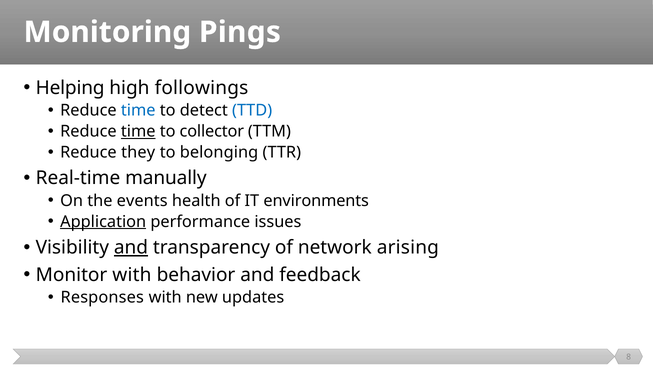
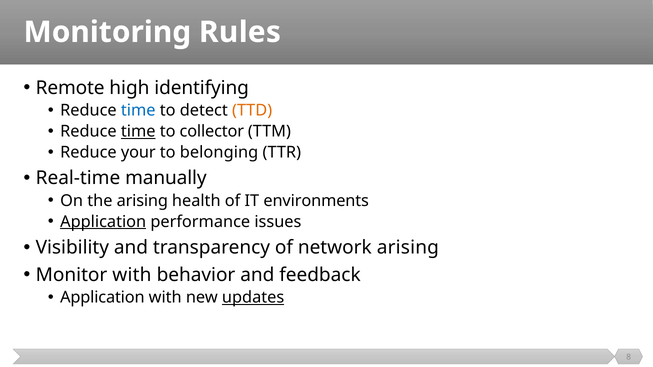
Pings: Pings -> Rules (240, 32)
Helping: Helping -> Remote (70, 88)
followings: followings -> identifying (202, 88)
TTD colour: blue -> orange (252, 110)
they: they -> your (138, 152)
the events: events -> arising (142, 201)
and underline: present -> none (131, 248)
Responses: Responses -> Application (102, 298)
updates underline: none -> present (253, 298)
